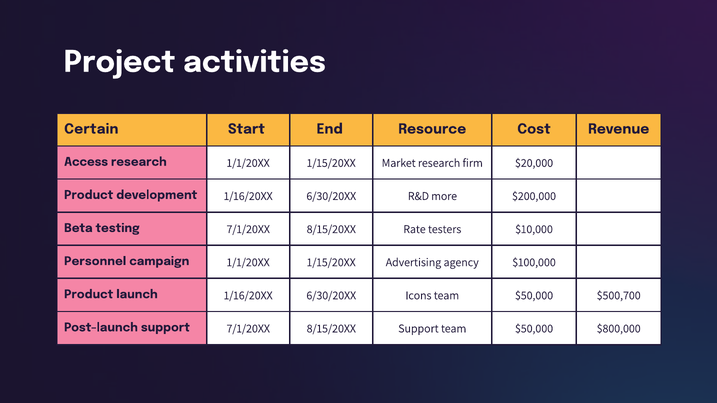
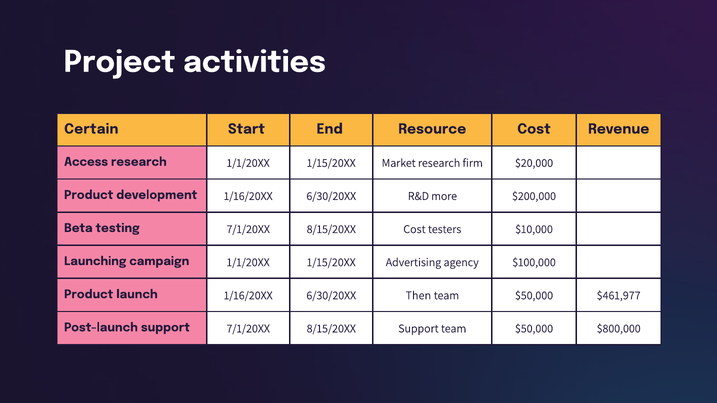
8/15/20XX Rate: Rate -> Cost (414, 229)
Personnel: Personnel -> Launching (95, 261)
Icons: Icons -> Then (418, 296)
$500,700: $500,700 -> $461,977 (619, 296)
